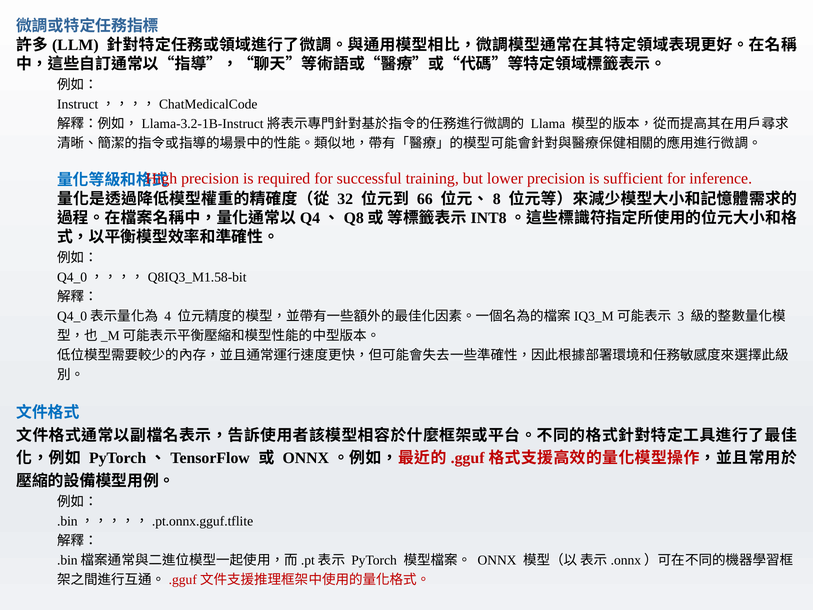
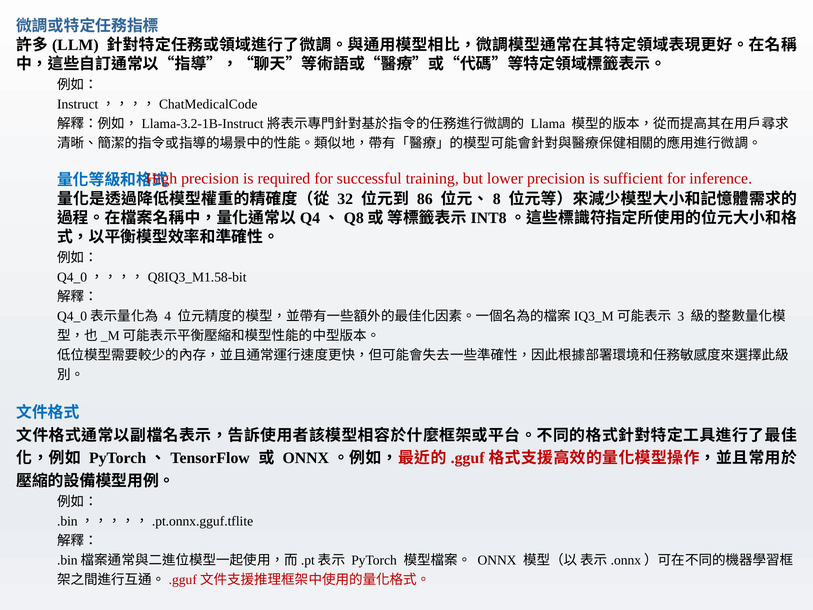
66: 66 -> 86 (425, 199)
